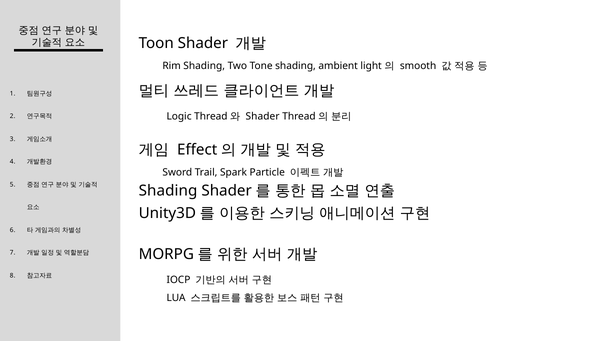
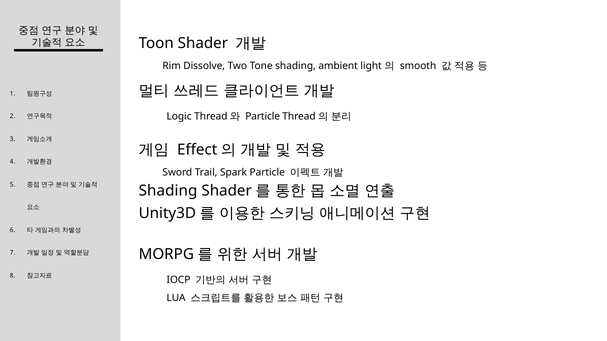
Rim Shading: Shading -> Dissolve (204, 66)
Shader: Shader -> Particle (263, 117)
